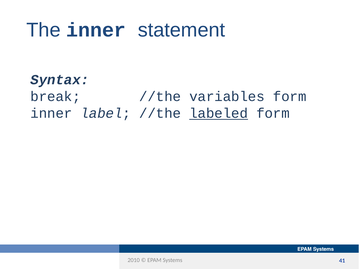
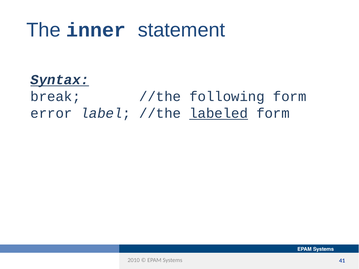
Syntax underline: none -> present (60, 80)
variables: variables -> following (227, 97)
inner: inner -> error (51, 113)
